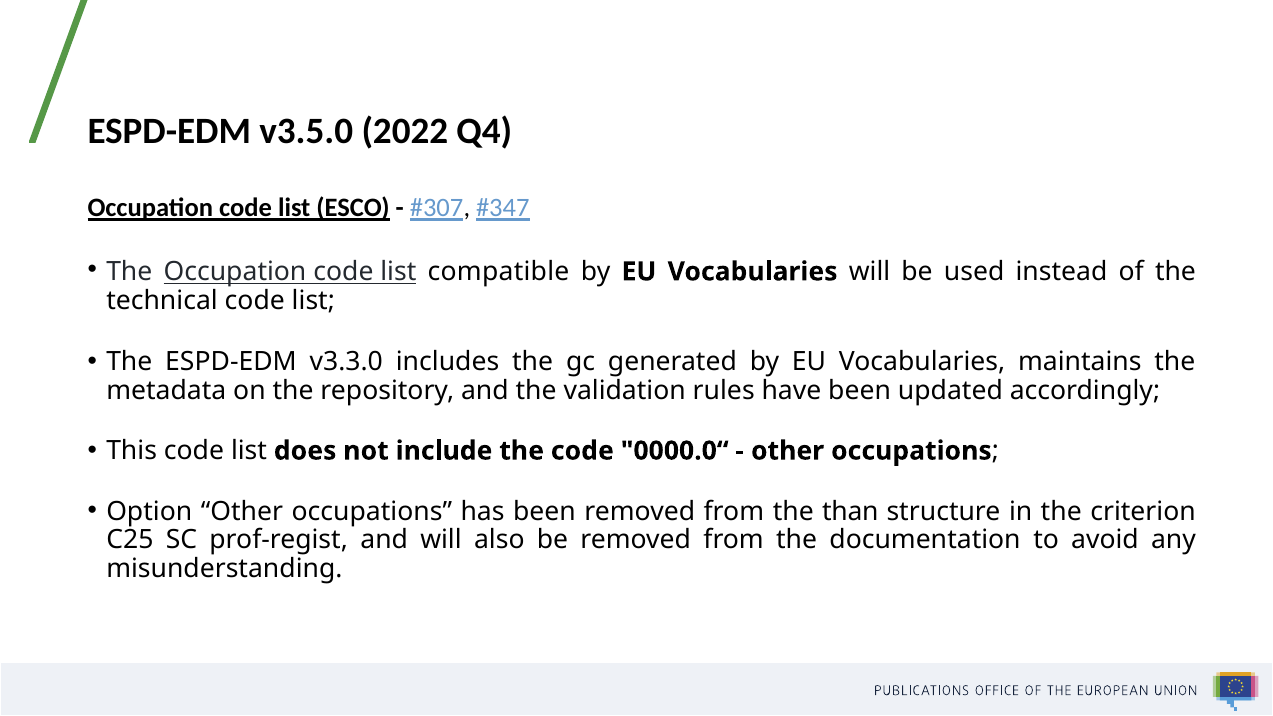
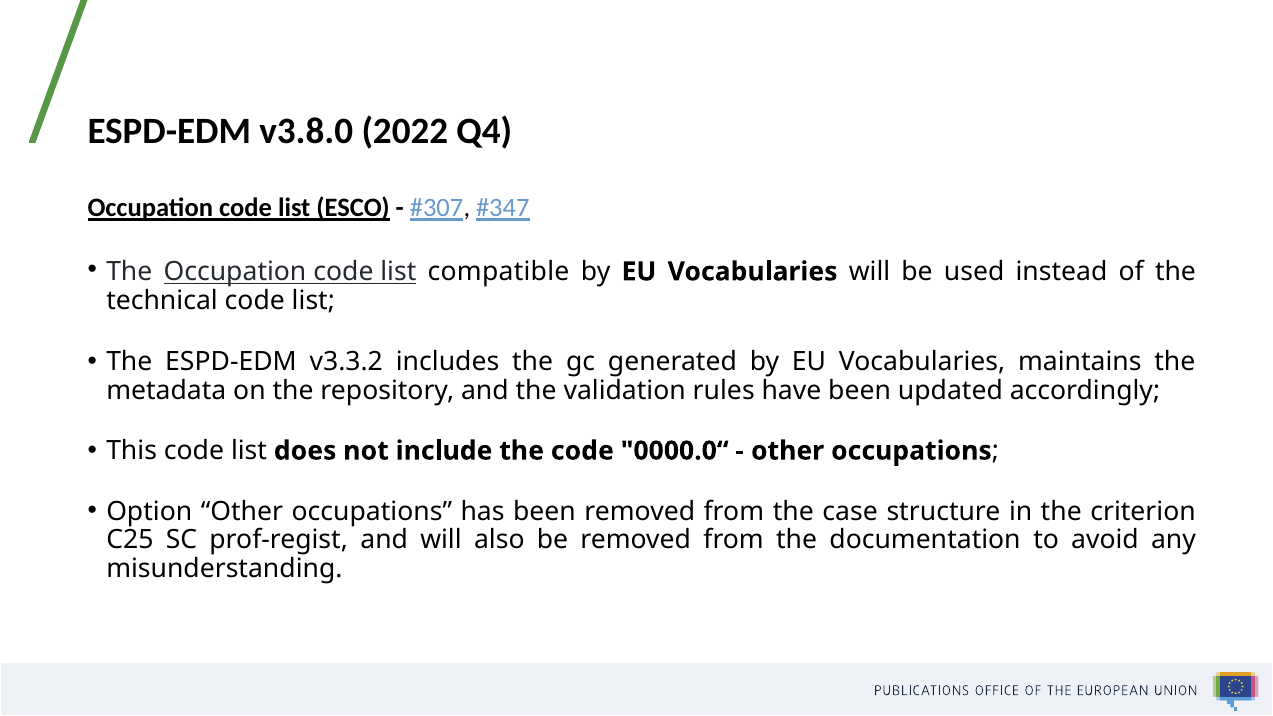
v3.5.0: v3.5.0 -> v3.8.0 (306, 131)
v3.3.0: v3.3.0 -> v3.3.2 (346, 362)
than: than -> case (850, 511)
